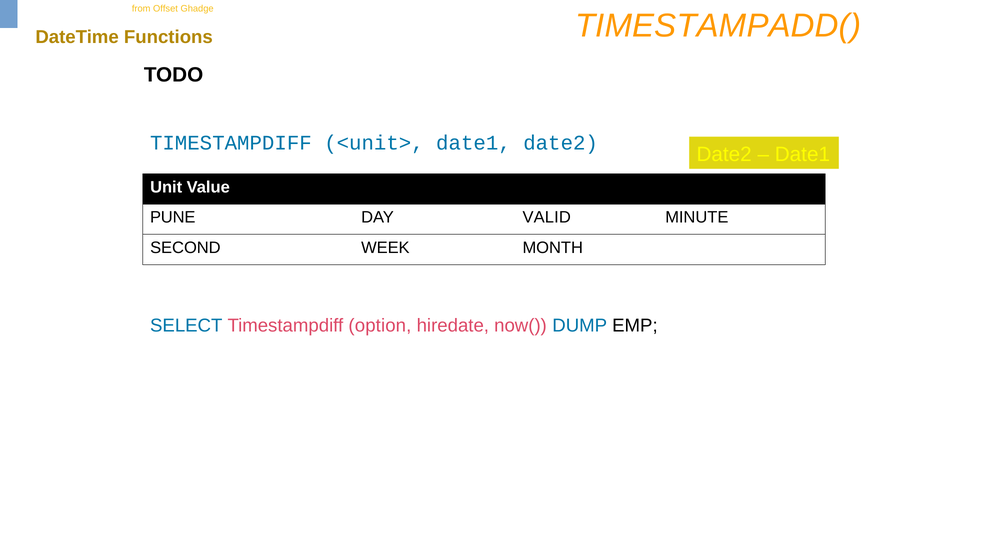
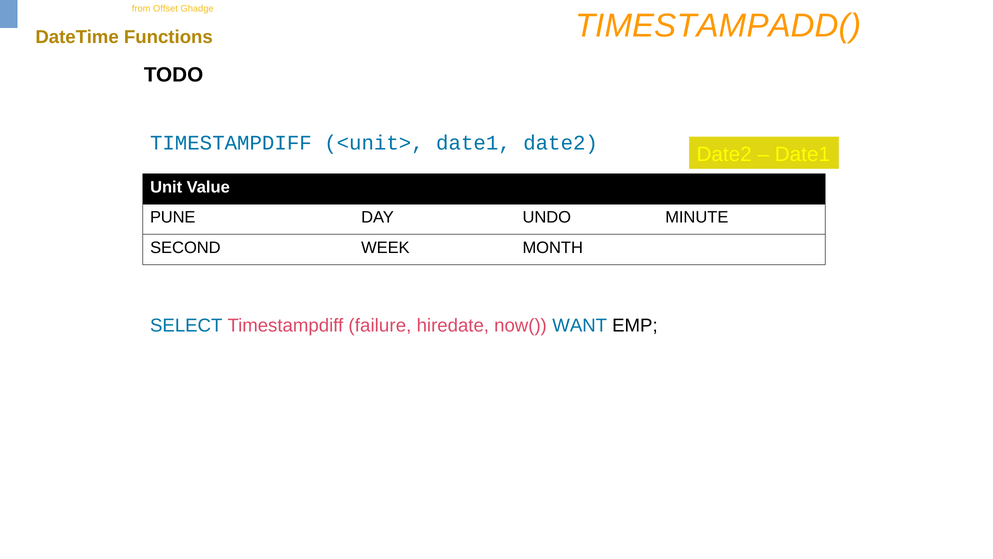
VALID: VALID -> UNDO (547, 217)
option: option -> failure (380, 325)
DUMP: DUMP -> WANT (580, 325)
